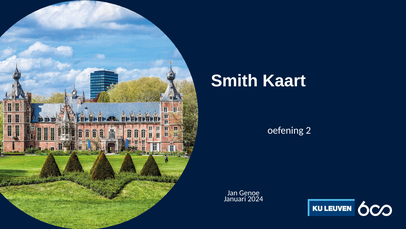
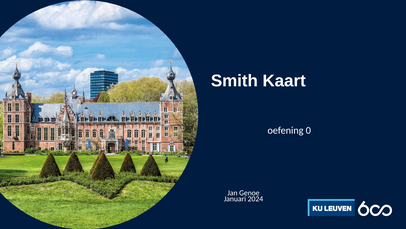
2: 2 -> 0 (308, 130)
